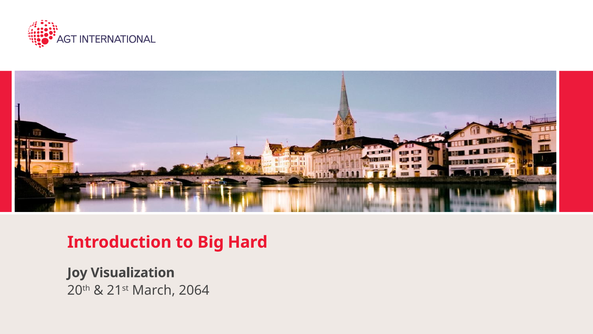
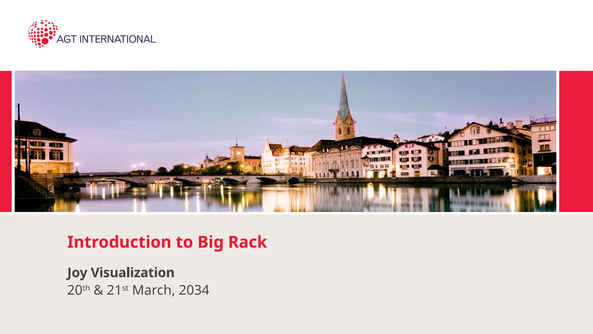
Hard: Hard -> Rack (248, 242)
2064: 2064 -> 2034 (194, 290)
